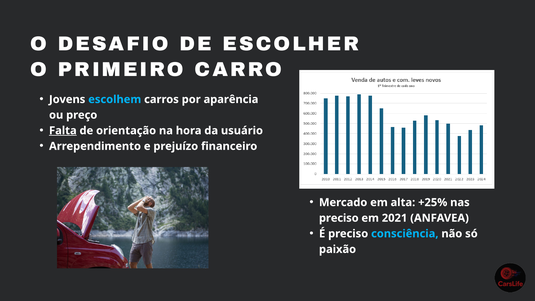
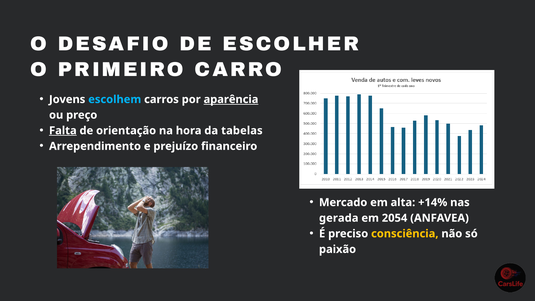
aparência underline: none -> present (231, 99)
usuário: usuário -> tabelas (242, 131)
+25%: +25% -> +14% (433, 202)
preciso: preciso -> gerada (339, 218)
2021: 2021 -> 2054 (395, 218)
consciência colour: light blue -> yellow (405, 234)
